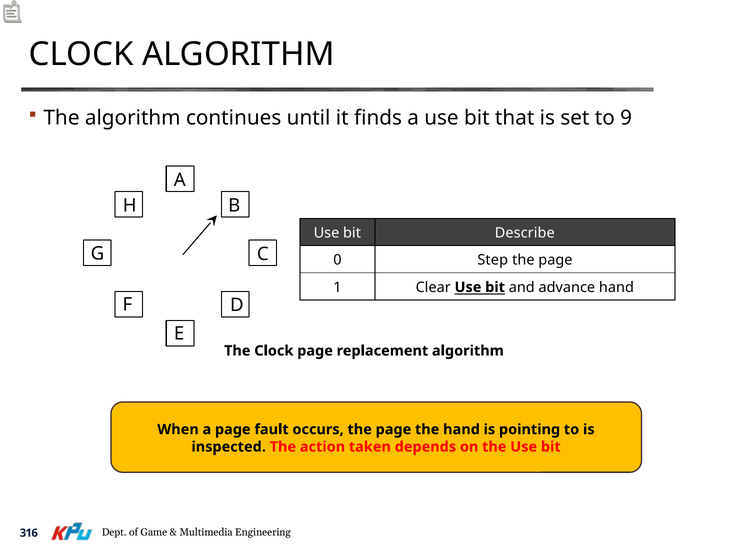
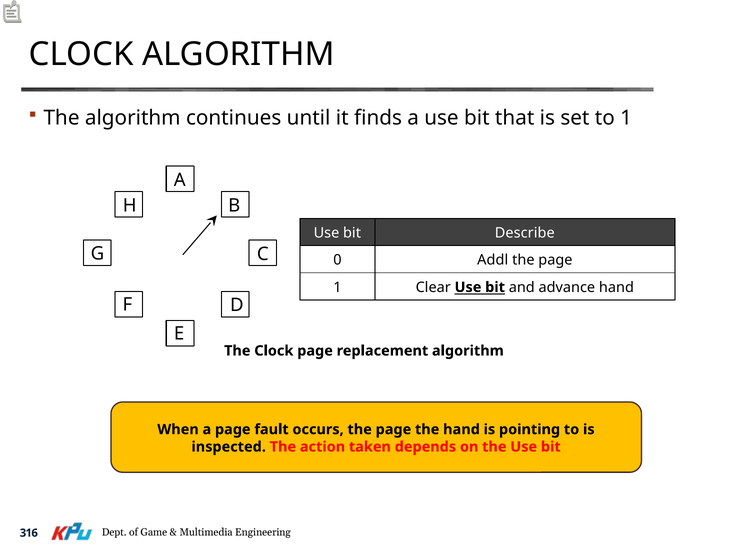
to 9: 9 -> 1 (626, 118)
Step: Step -> Addl (493, 260)
